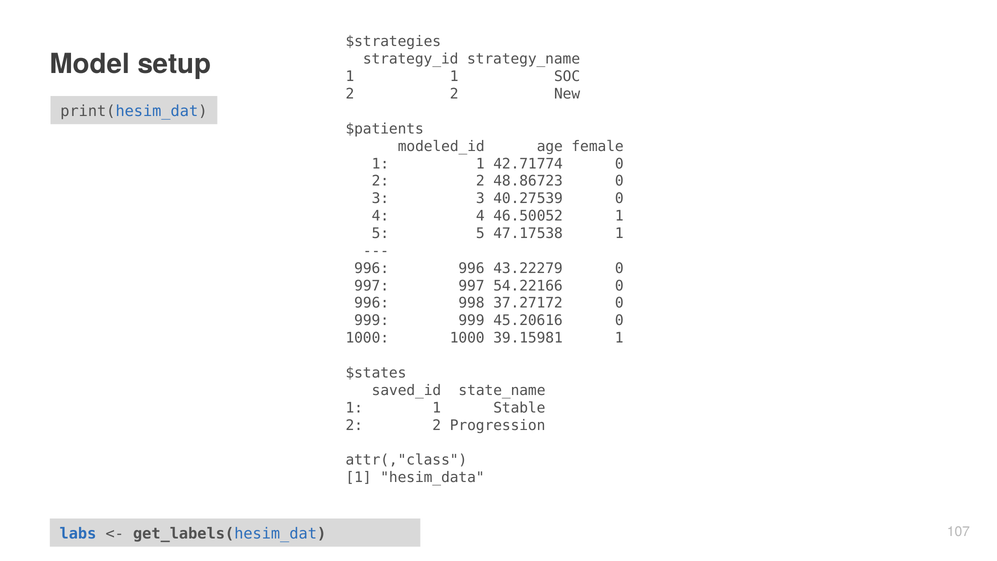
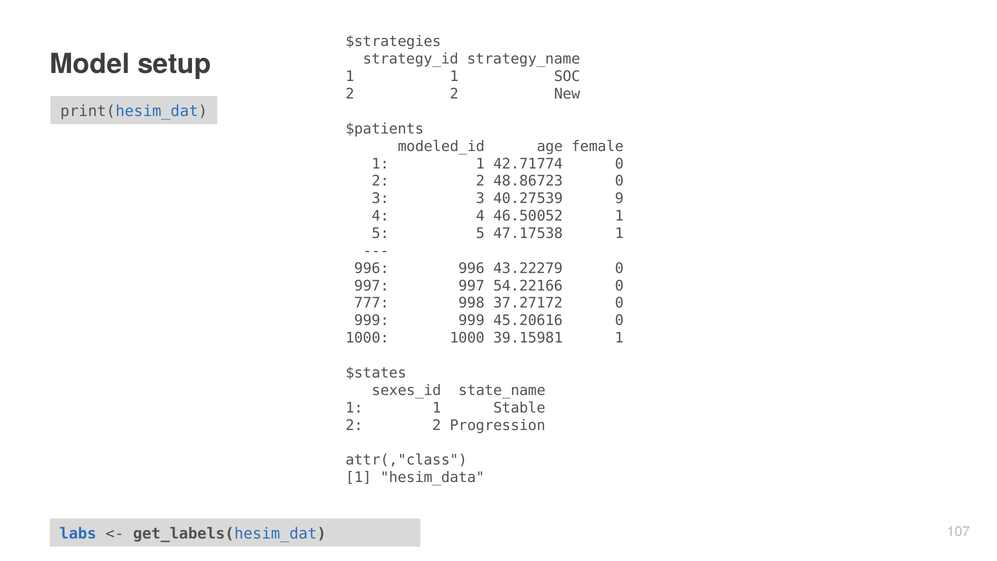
40.27539 0: 0 -> 9 (619, 199)
996: 996 -> 777 (372, 303)
saved_id: saved_id -> sexes_id (406, 390)
